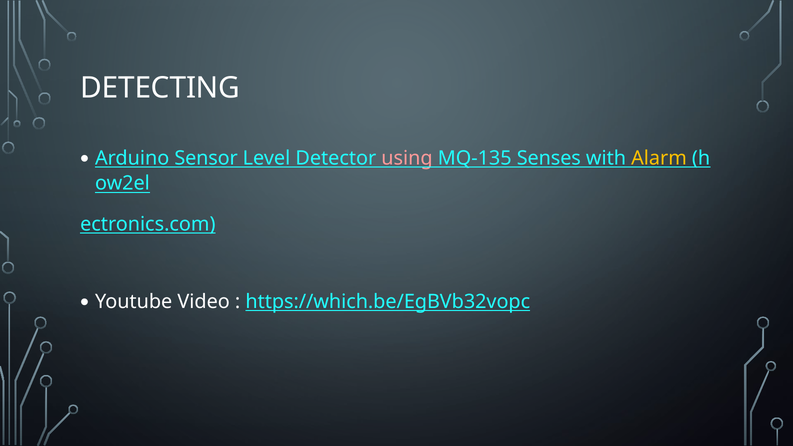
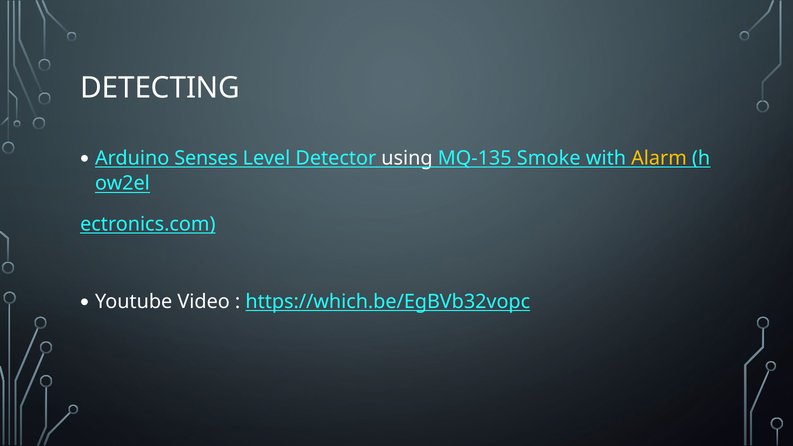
Sensor: Sensor -> Senses (206, 158)
using colour: pink -> white (407, 158)
Senses: Senses -> Smoke (549, 158)
